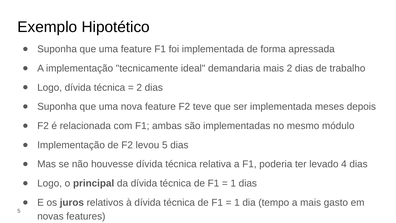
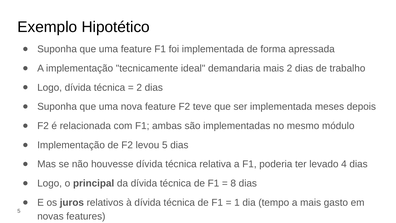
1: 1 -> 8 (233, 183)
